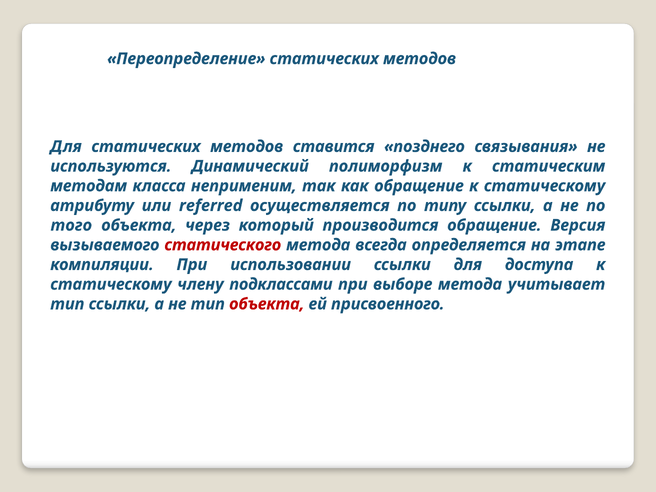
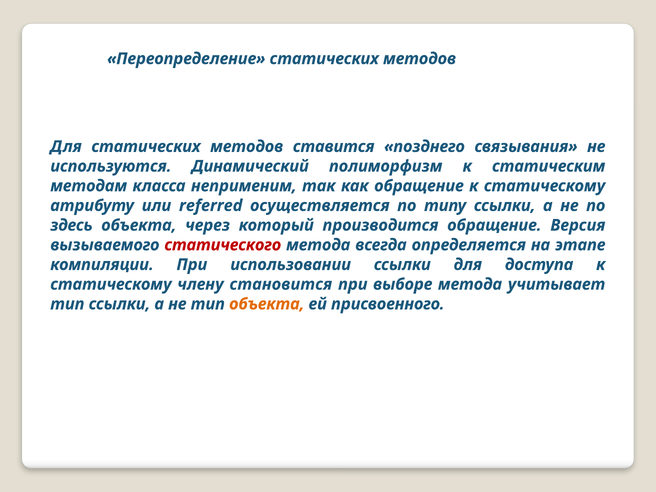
того: того -> здесь (71, 225)
подклассами: подклассами -> становится (281, 284)
объекта colour: red -> orange (267, 304)
